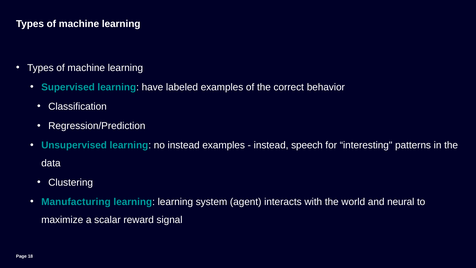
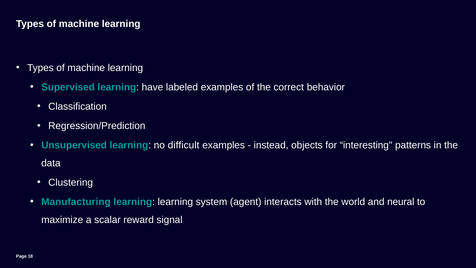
no instead: instead -> difficult (184, 145)
speech: speech -> objects (307, 145)
